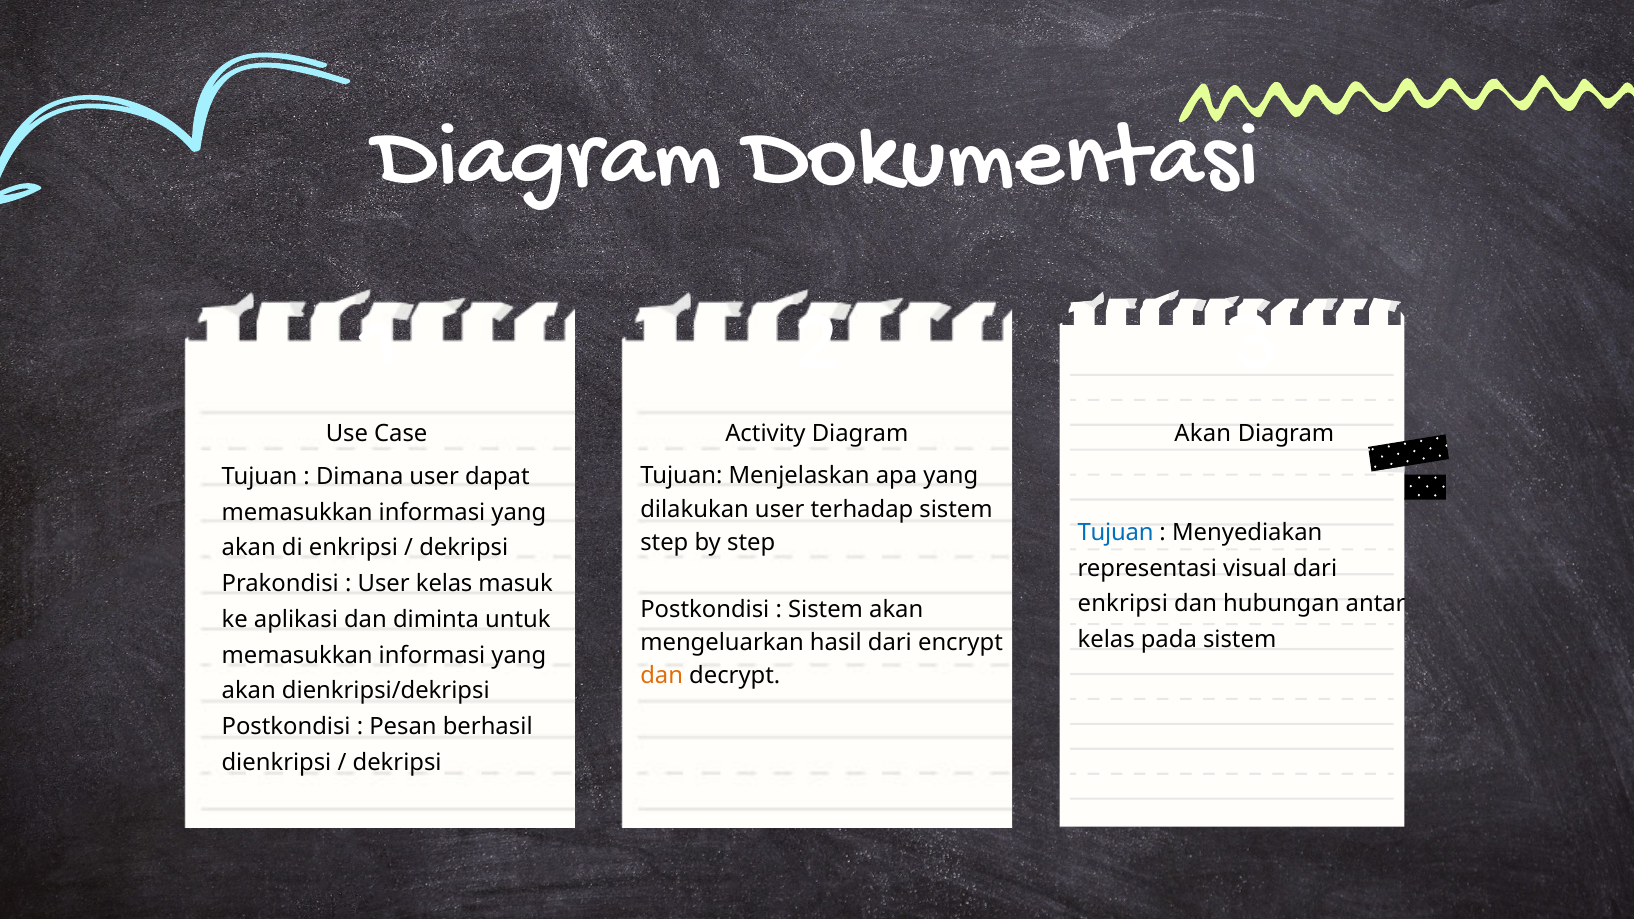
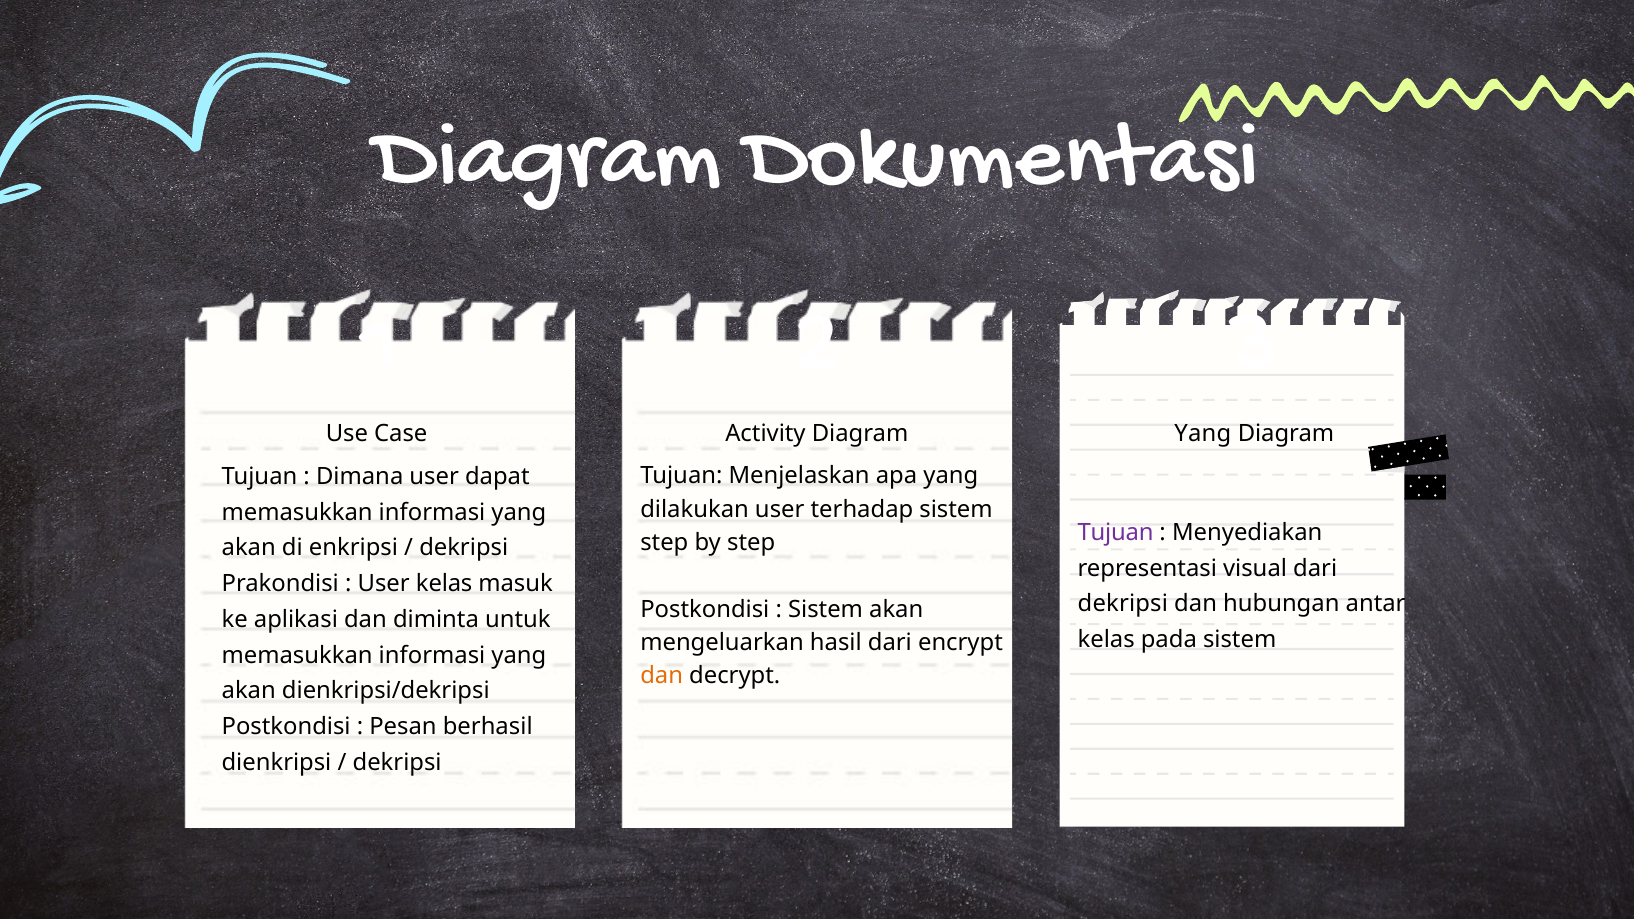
Akan: Akan -> Yang (1203, 434)
Tujuan colour: blue -> purple (1116, 533)
enkripsi: enkripsi -> dekripsi (1123, 604)
